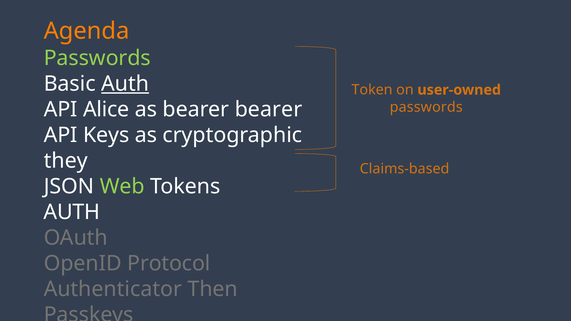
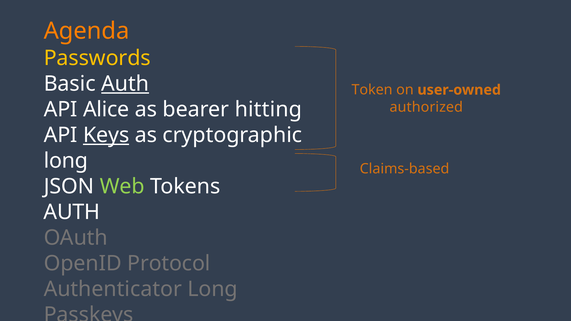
Passwords colour: light green -> yellow (97, 58)
passwords: passwords -> authorized (426, 107)
bearer bearer: bearer -> hitting (268, 109)
Keys underline: none -> present (106, 135)
they: they -> long (66, 161)
Authenticator Then: Then -> Long (213, 289)
